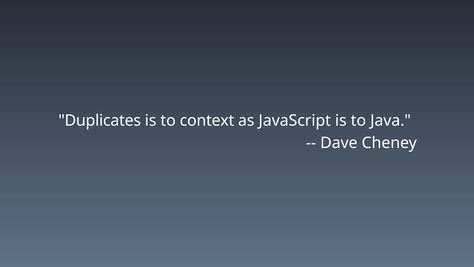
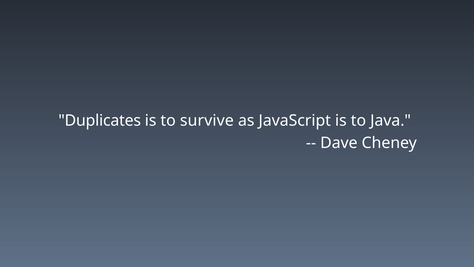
context: context -> survive (207, 121)
